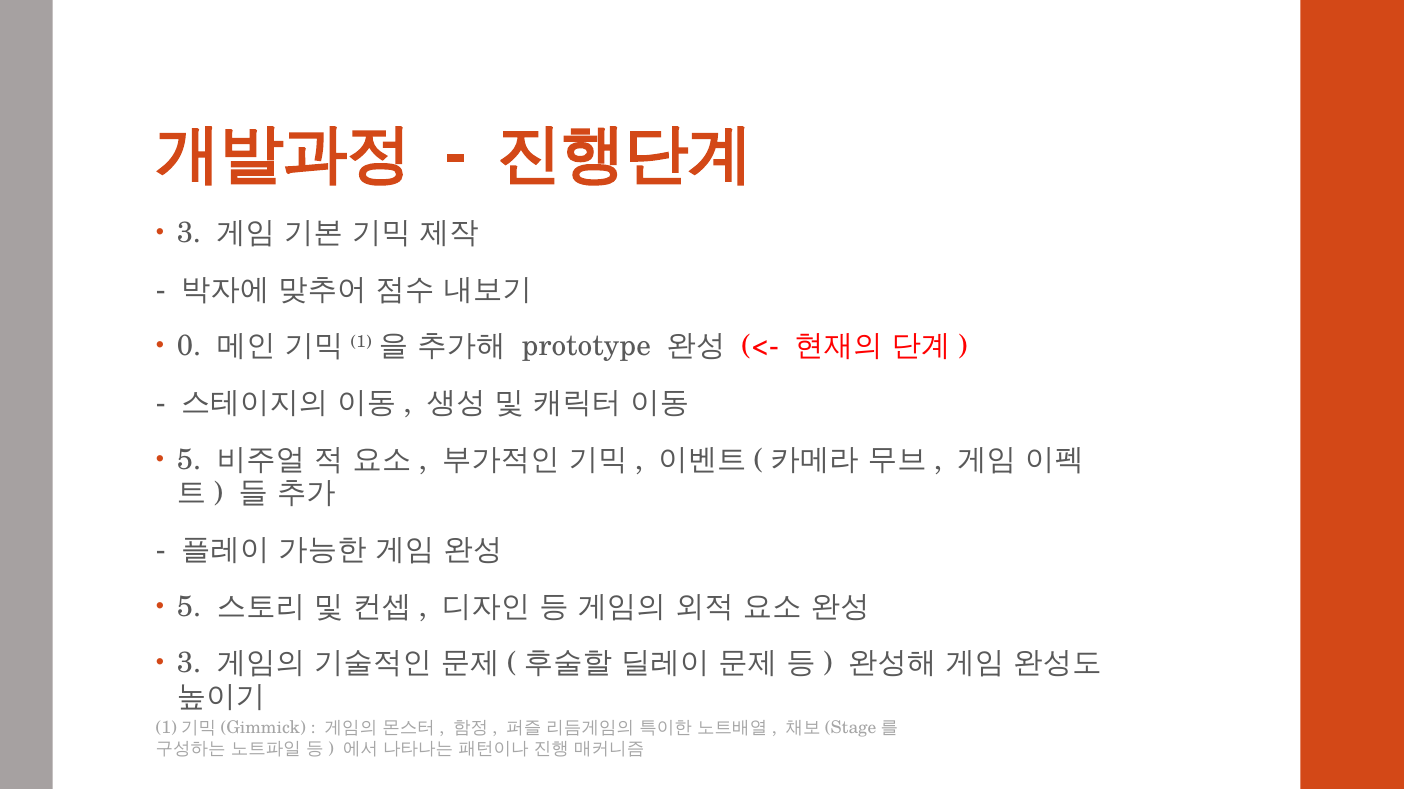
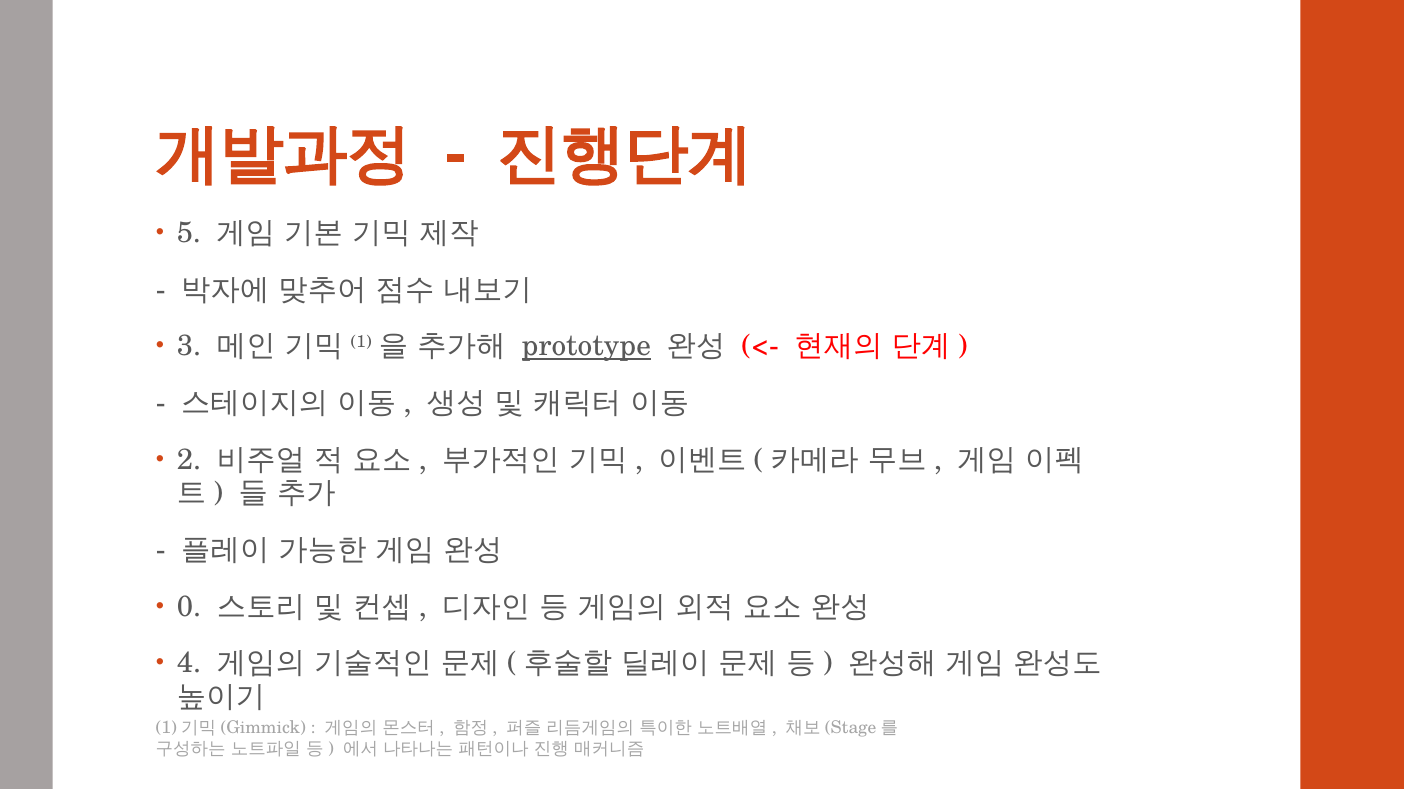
3: 3 -> 5 (189, 233)
0: 0 -> 3 (189, 346)
prototype underline: none -> present (586, 346)
5: 5 -> 2 (189, 460)
5: 5 -> 0 (189, 607)
3: 3 -> 4 (189, 664)
